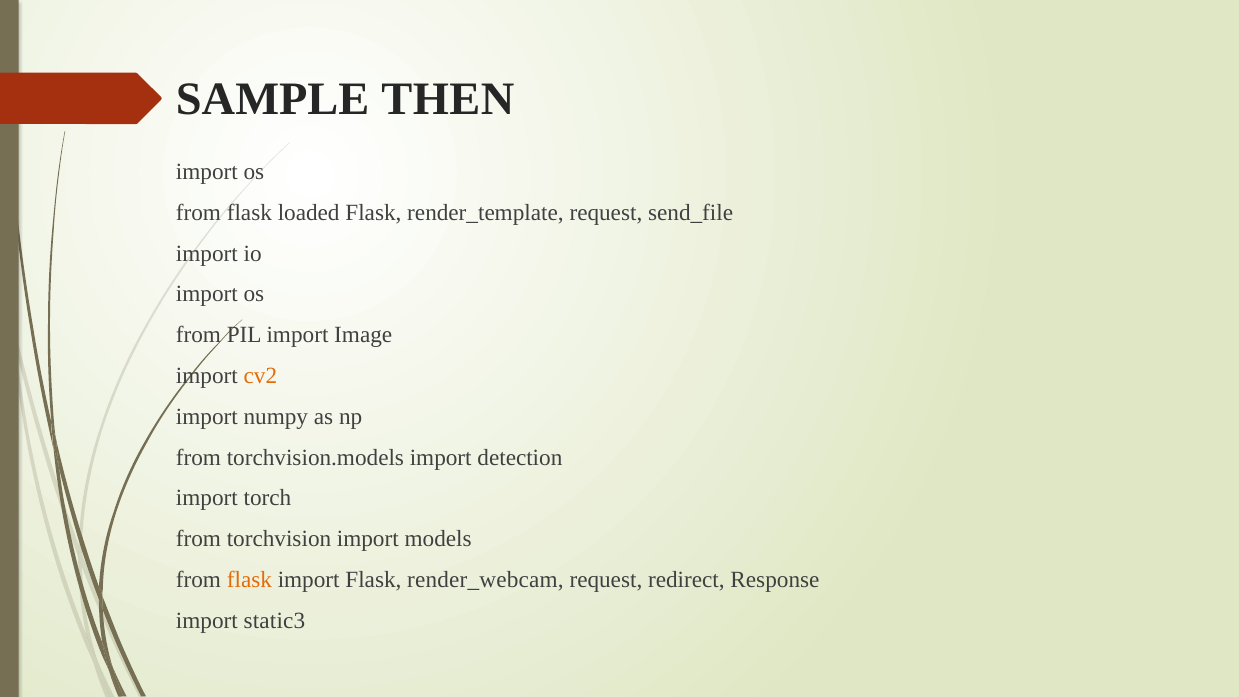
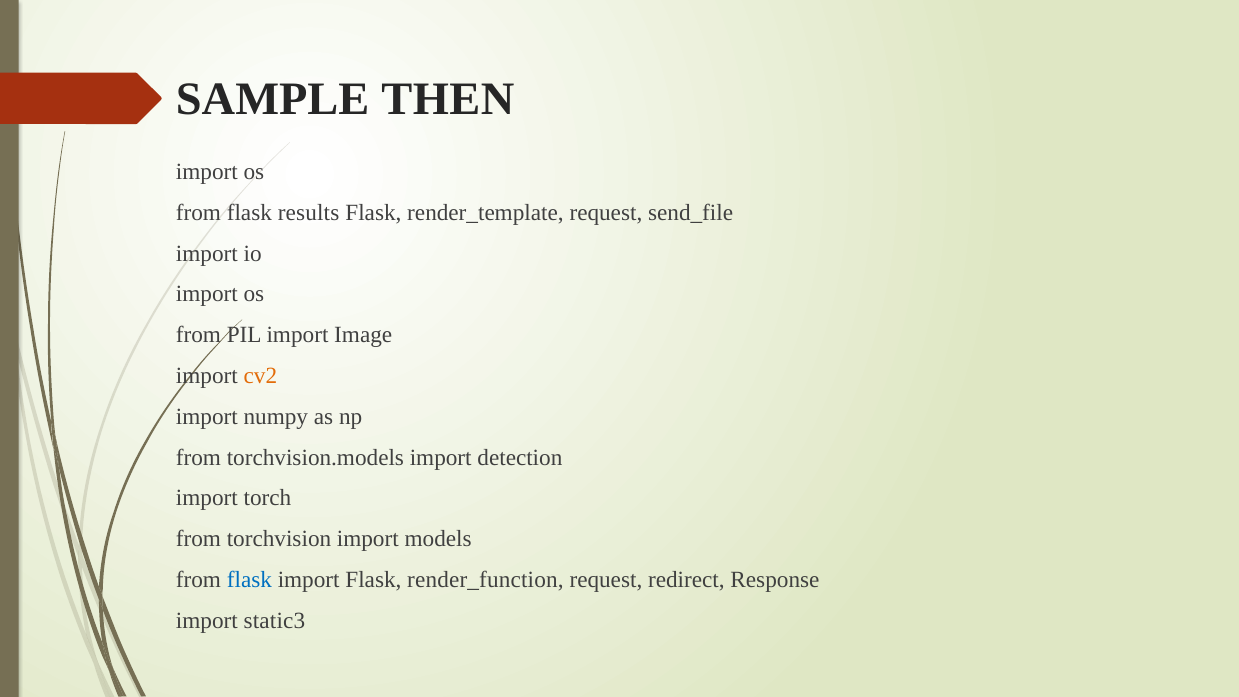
loaded: loaded -> results (309, 213)
flask colour: orange -> blue (249, 580)
render_webcam: render_webcam -> render_function (485, 580)
